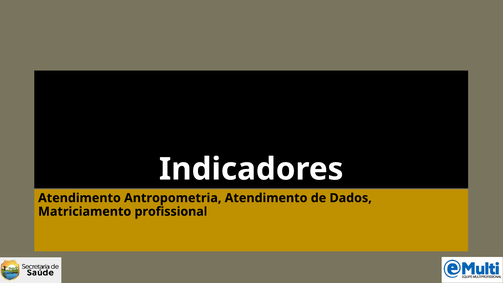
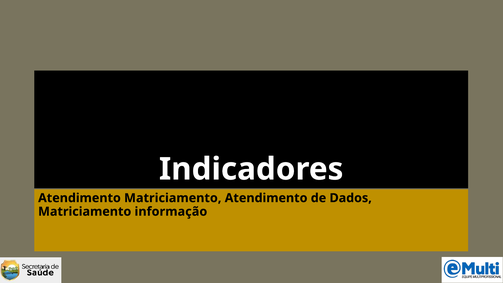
Atendimento Antropometria: Antropometria -> Matriciamento (173, 198)
profissional: profissional -> informação (171, 212)
